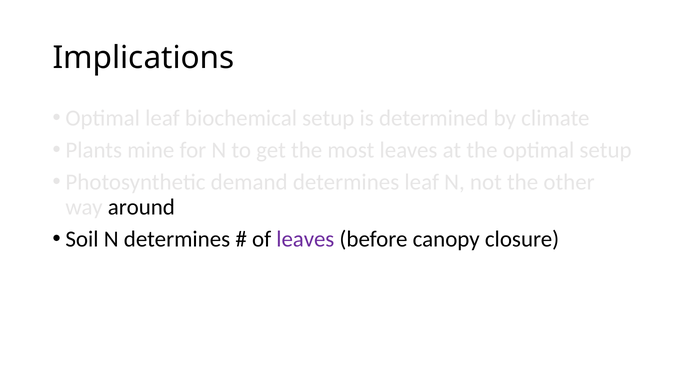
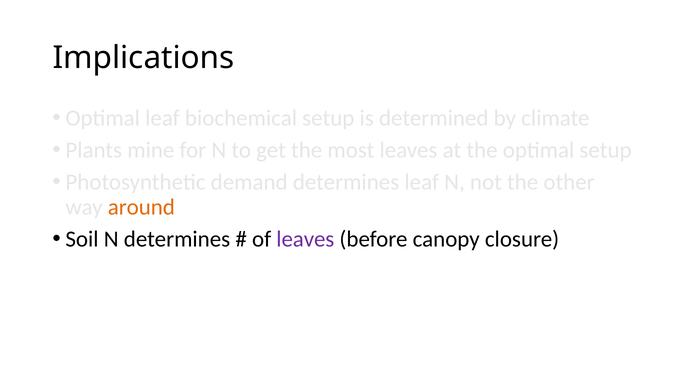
around colour: black -> orange (141, 207)
